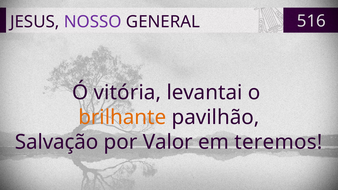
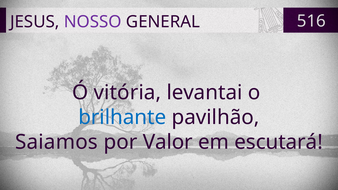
brilhante colour: orange -> blue (122, 117)
Salvação: Salvação -> Saiamos (56, 142)
teremos: teremos -> escutará (279, 142)
